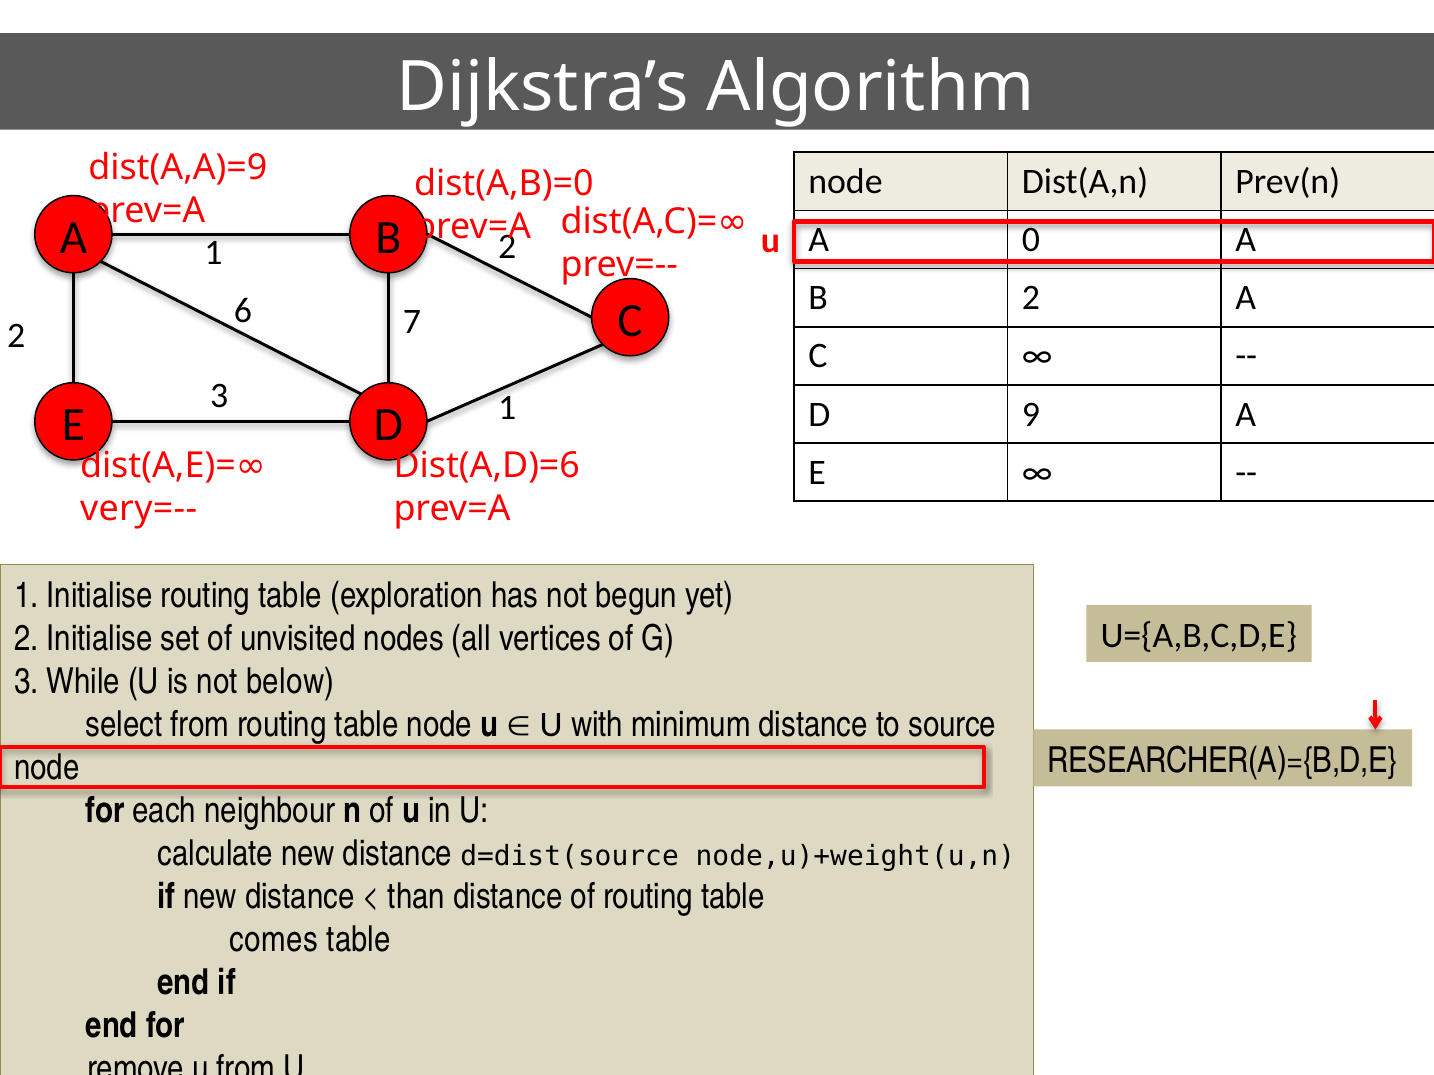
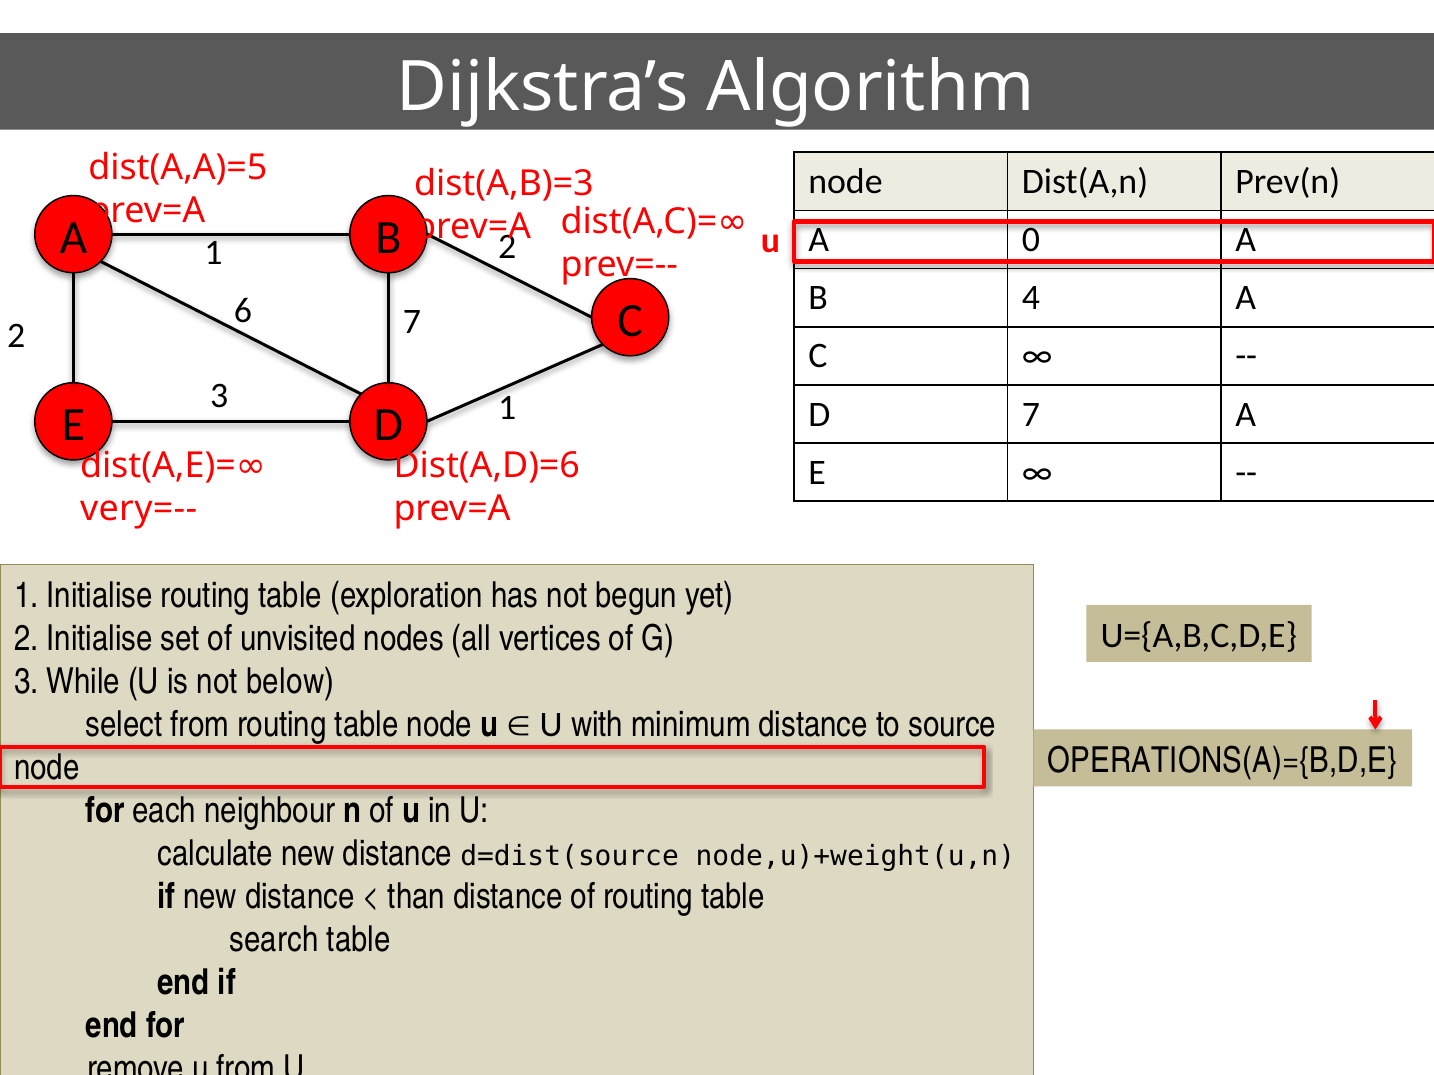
dist(A,A)=9: dist(A,A)=9 -> dist(A,A)=5 (178, 168)
dist(A,B)=0: dist(A,B)=0 -> dist(A,B)=3 (504, 183)
B 2: 2 -> 4 (1031, 298)
D 9: 9 -> 7 (1031, 414)
RESEARCHER(A)={B,D,E: RESEARCHER(A)={B,D,E -> OPERATIONS(A)={B,D,E (1222, 761)
comes: comes -> search (274, 940)
